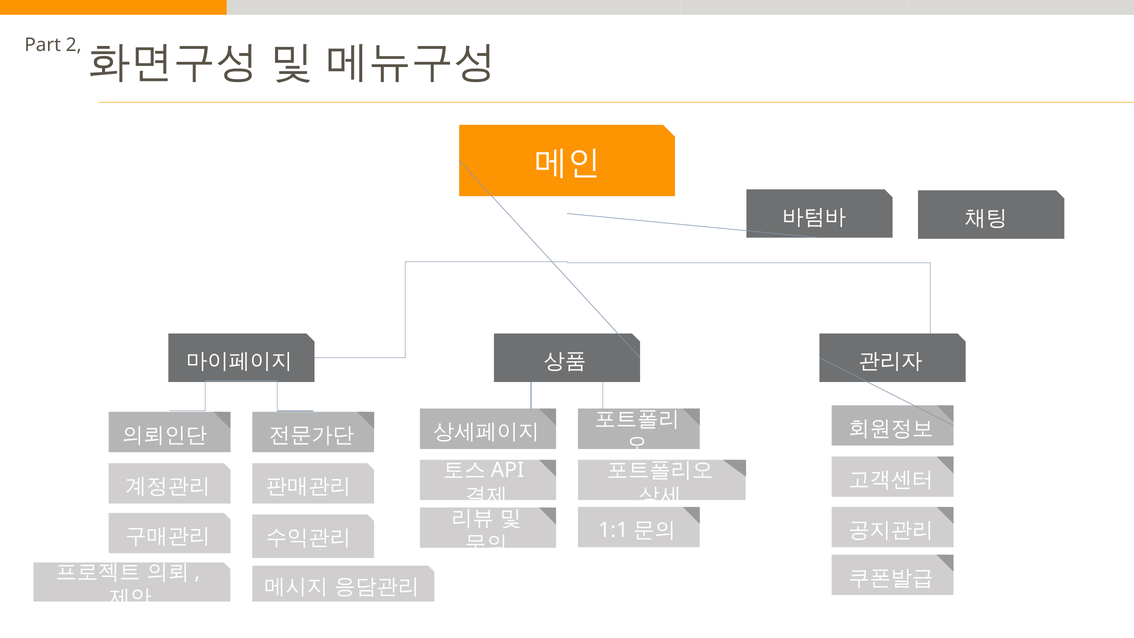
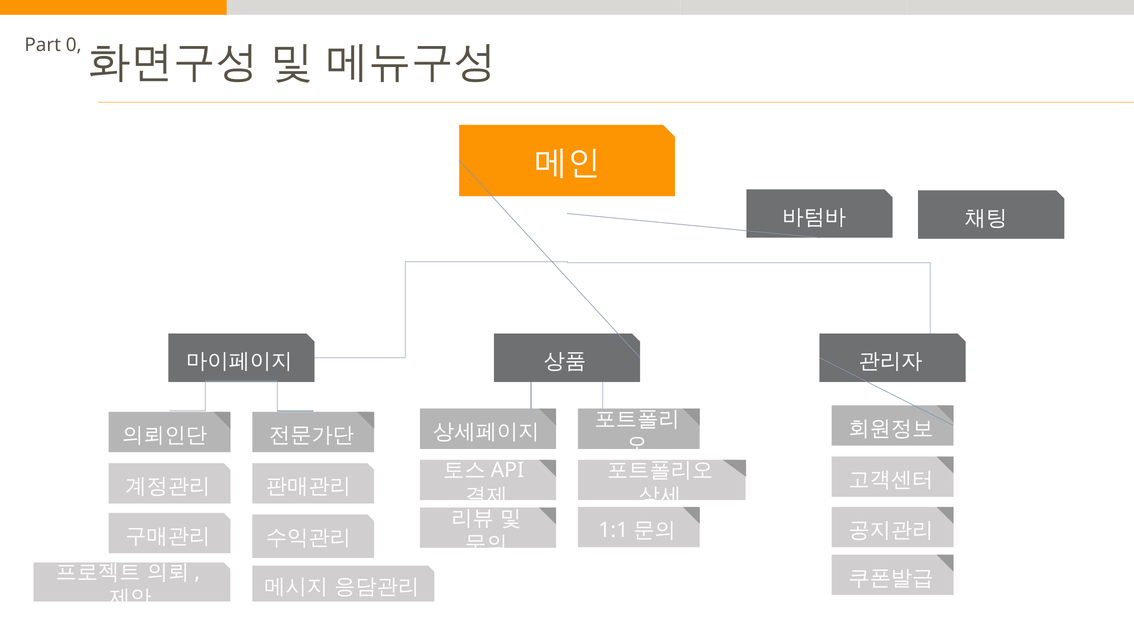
2: 2 -> 0 (74, 45)
